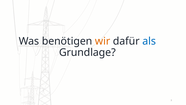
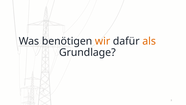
als colour: blue -> orange (149, 41)
